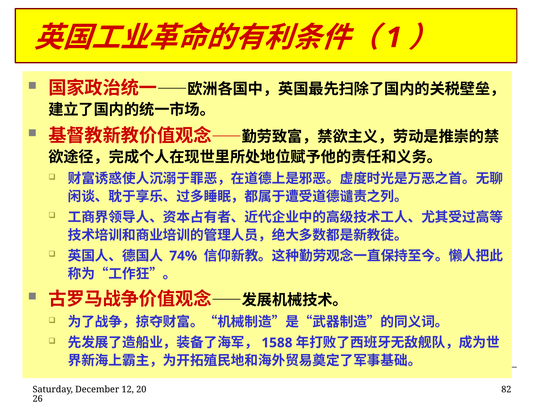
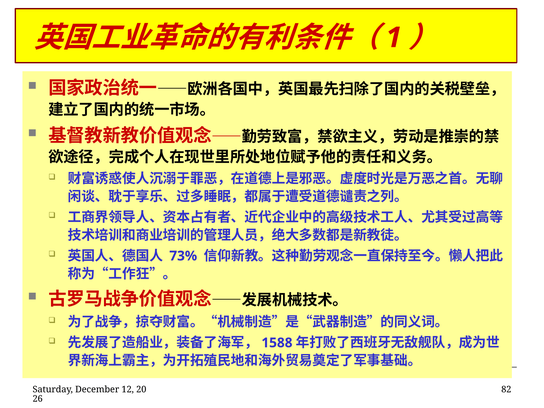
74%: 74% -> 73% (183, 256)
